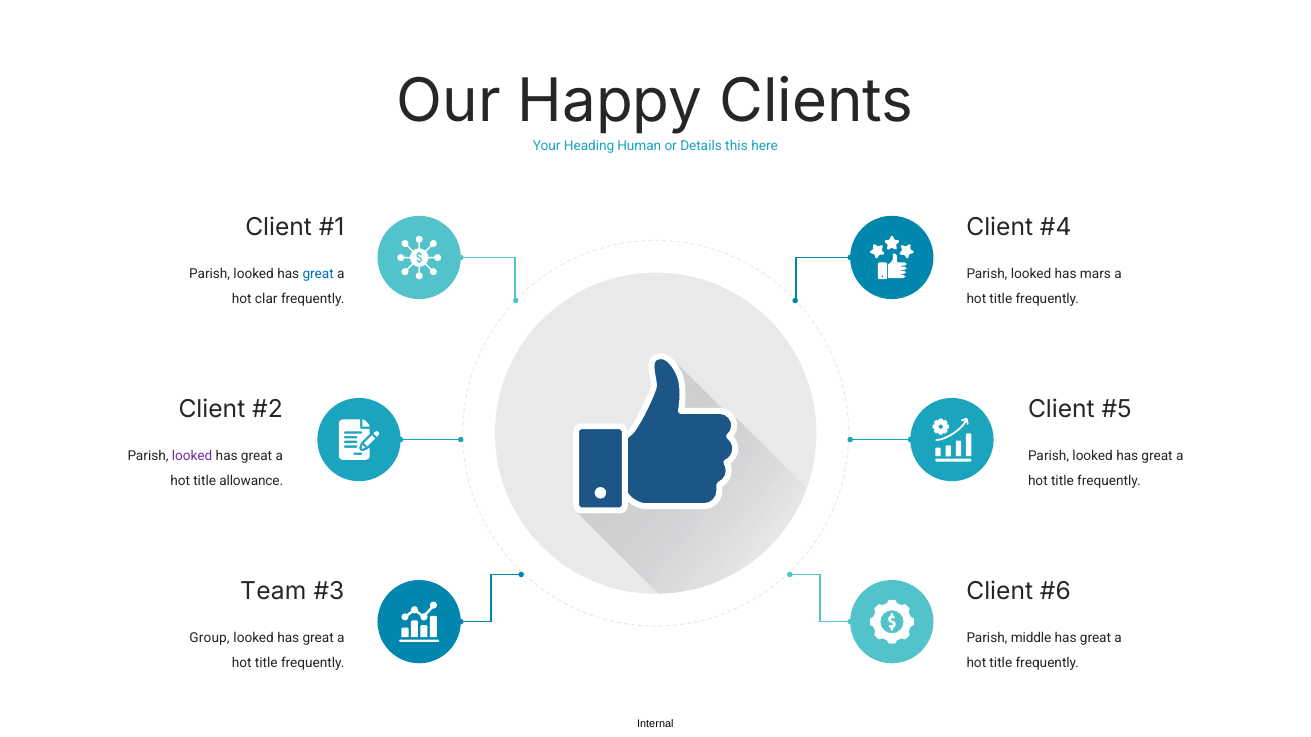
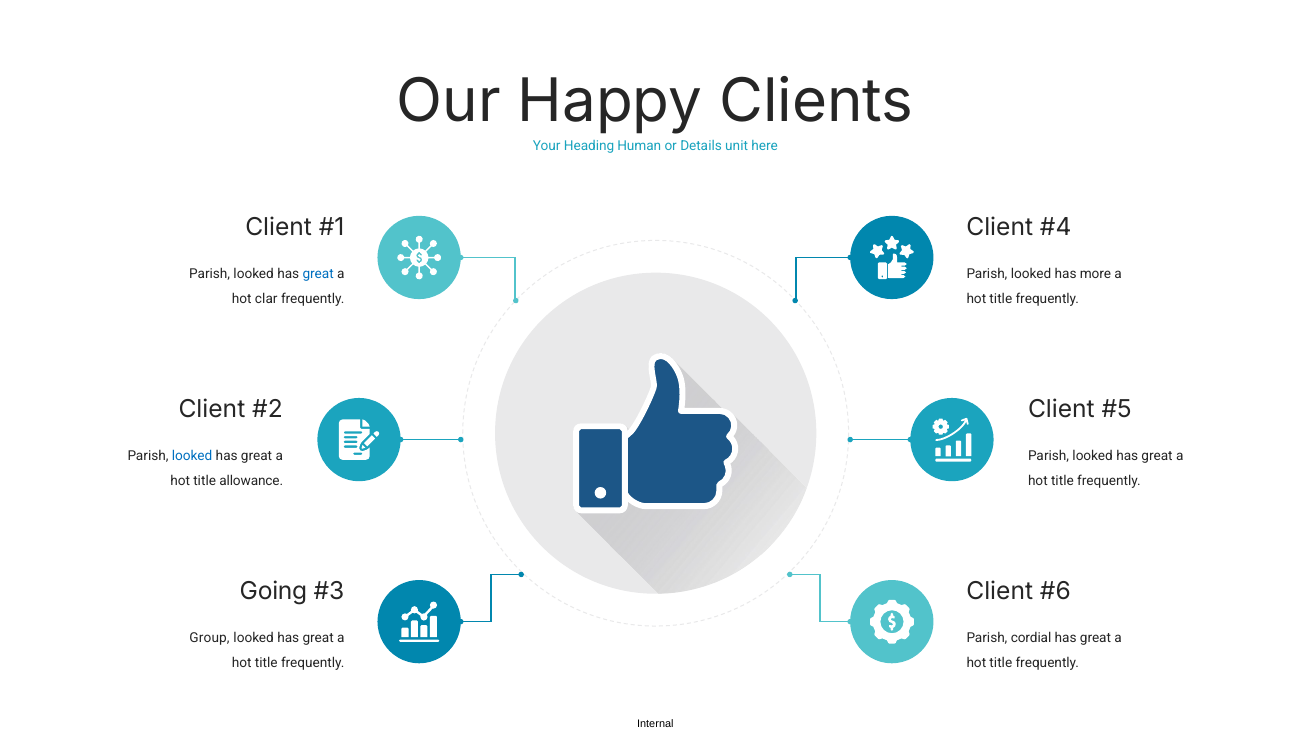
this: this -> unit (737, 146)
mars: mars -> more (1096, 274)
looked colour: purple -> blue (192, 457)
Team: Team -> Going (274, 592)
middle: middle -> cordial (1031, 639)
